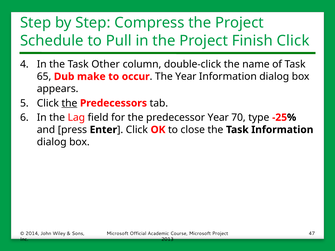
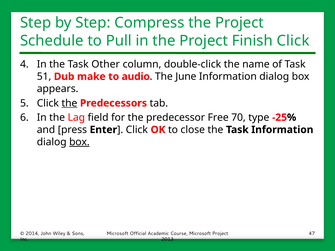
65: 65 -> 51 (44, 77)
occur: occur -> audio (136, 77)
The Year: Year -> June (186, 77)
predecessor Year: Year -> Free (218, 118)
box underline: none -> present (79, 142)
